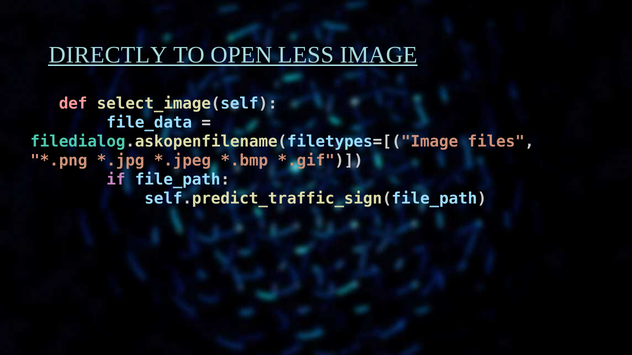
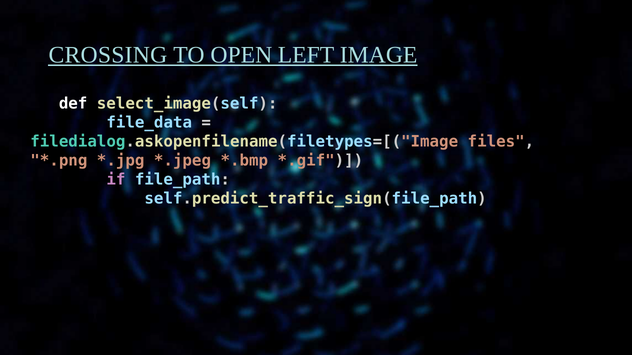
DIRECTLY: DIRECTLY -> CROSSING (108, 55)
LESS: LESS -> LEFT (306, 55)
def colour: pink -> white (73, 104)
